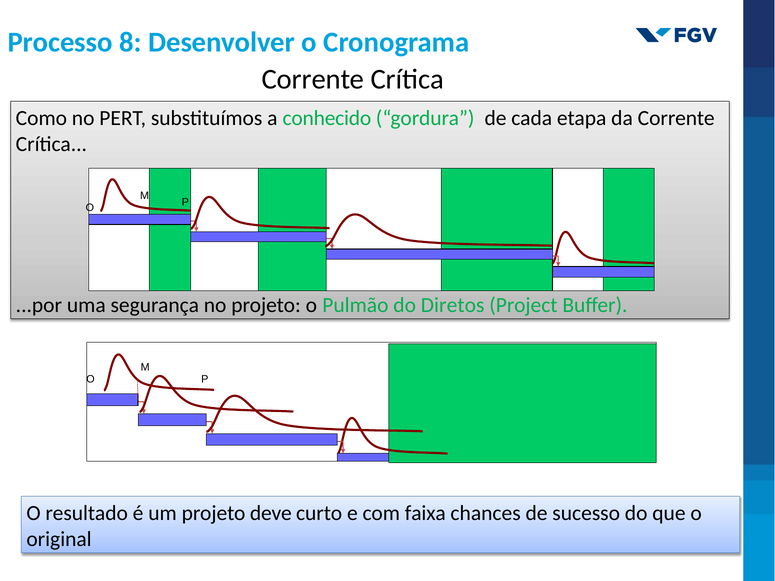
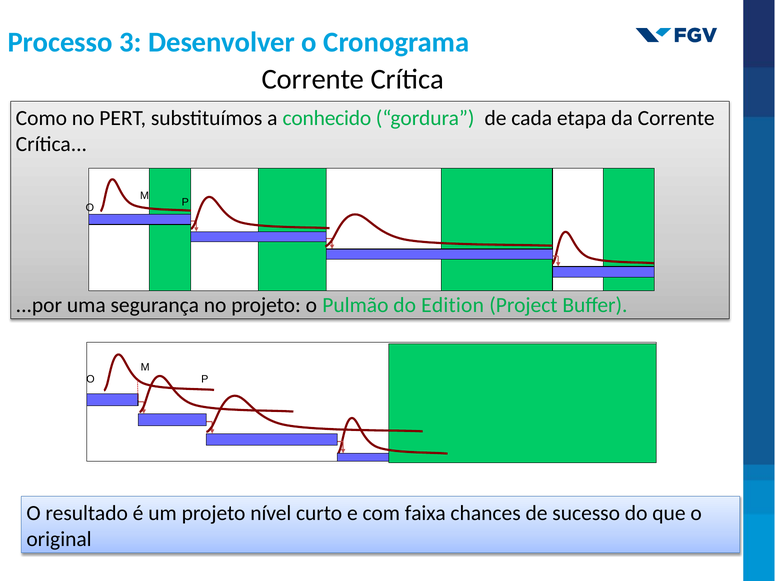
8: 8 -> 3 (130, 42)
Diretos: Diretos -> Edition (453, 305)
deve: deve -> nível (271, 513)
